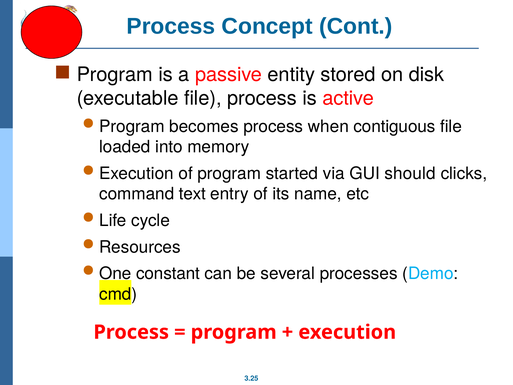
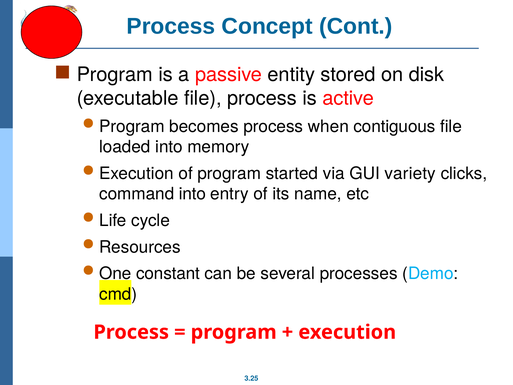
should: should -> variety (410, 173)
command text: text -> into (192, 194)
